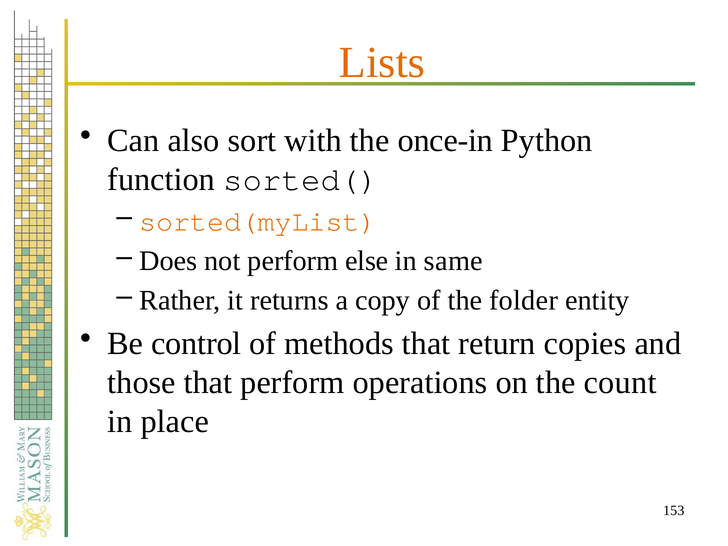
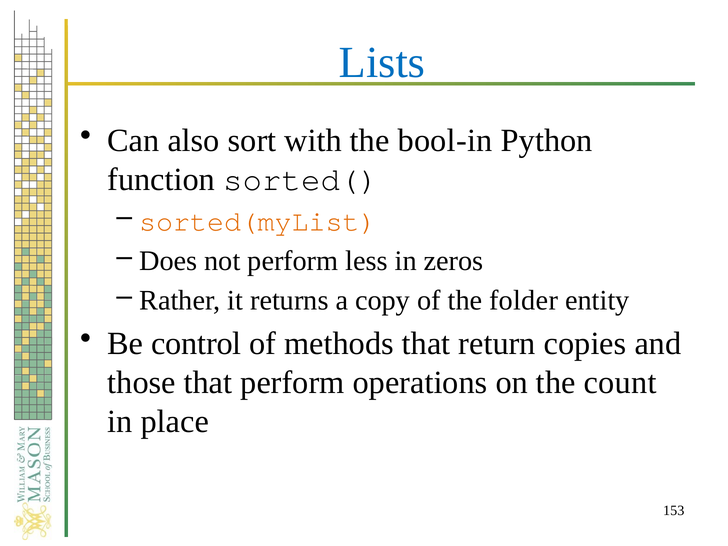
Lists colour: orange -> blue (382, 63)
once-in: once-in -> bool-in (445, 141)
else: else -> less (367, 261)
same: same -> zeros (454, 261)
